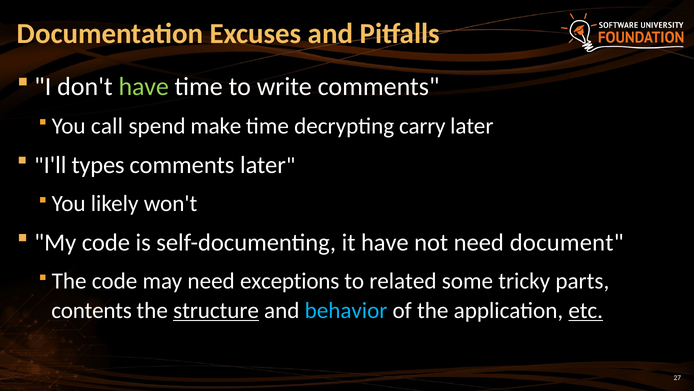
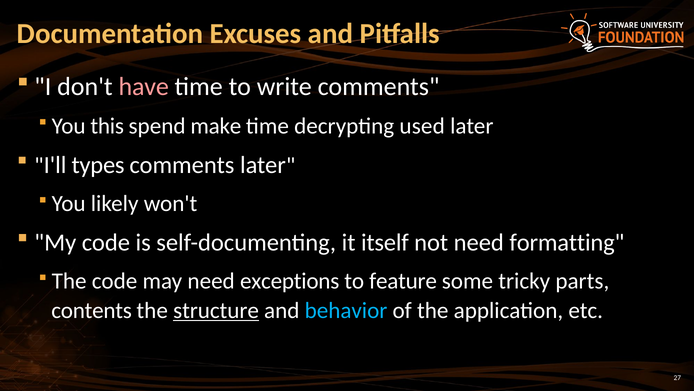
have colour: light green -> pink (144, 87)
call: call -> this (107, 126)
carry: carry -> used (422, 126)
it have: have -> itself (385, 242)
document: document -> formatting (567, 242)
related: related -> feature (403, 281)
etc underline: present -> none (586, 310)
